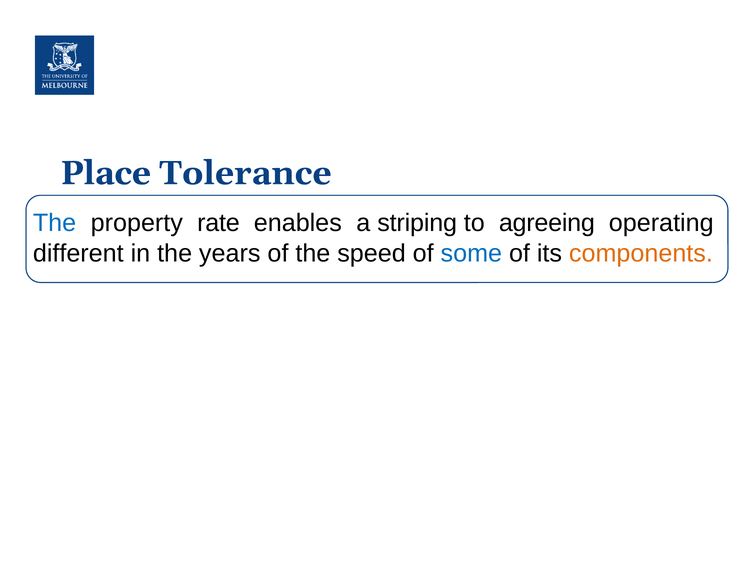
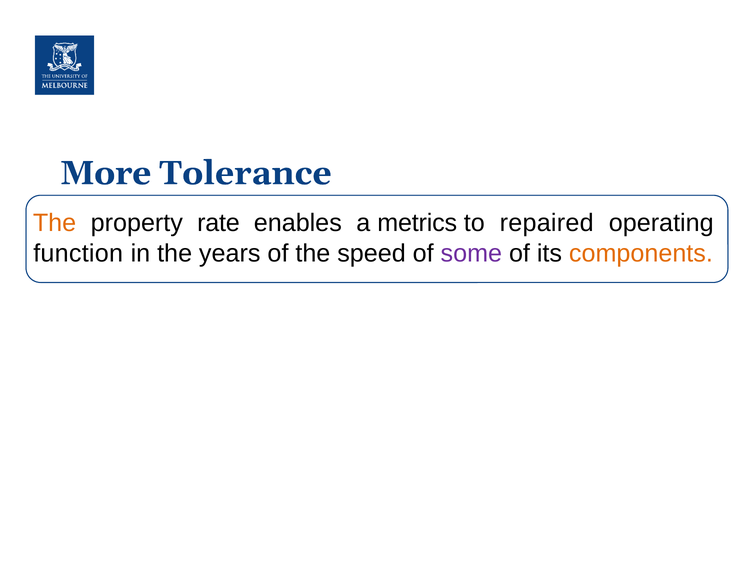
Place: Place -> More (106, 173)
The colour: blue -> orange (55, 223)
striping: striping -> metrics (417, 223)
agreeing: agreeing -> repaired (547, 223)
different: different -> function (78, 253)
some colour: blue -> purple (471, 253)
